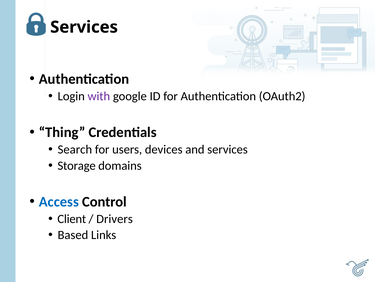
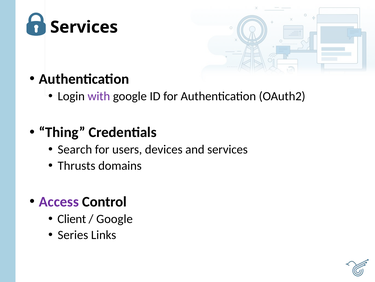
Storage: Storage -> Thrusts (77, 165)
Access colour: blue -> purple (59, 201)
Drivers: Drivers -> Google (115, 218)
Based: Based -> Series (73, 234)
